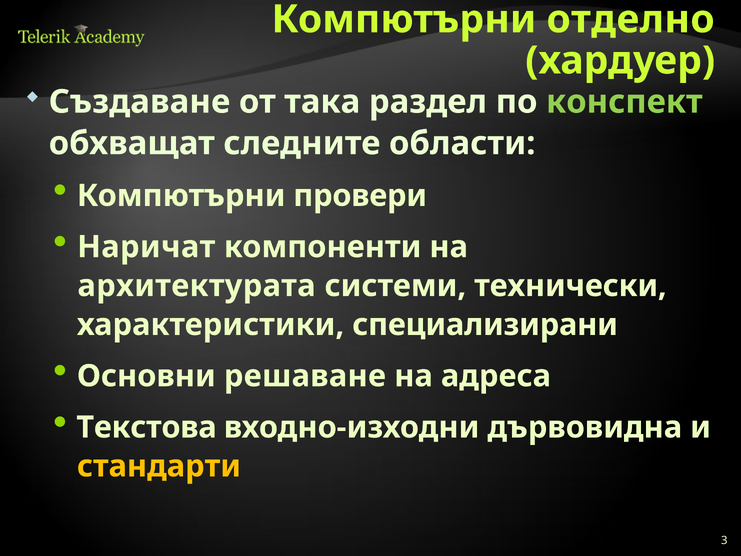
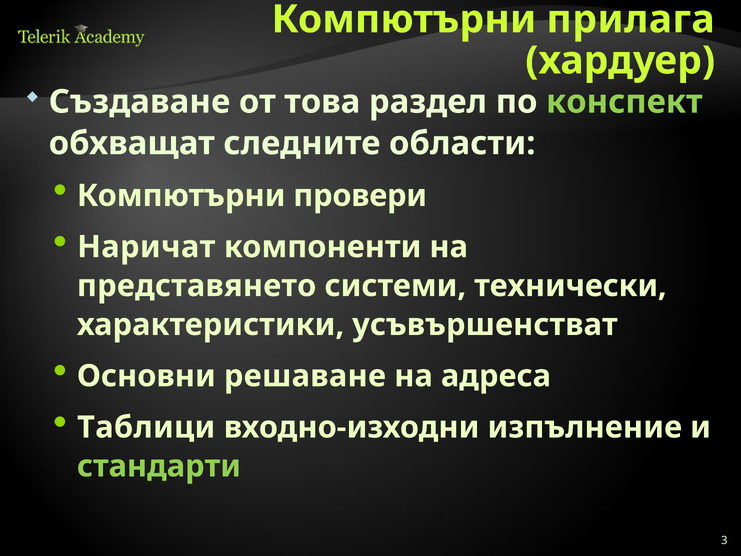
отделно: отделно -> прилага (631, 19)
така: така -> това (322, 102)
архитектурата: архитектурата -> представянето (197, 286)
специализирани: специализирани -> усъвършенстват (485, 325)
Текстова: Текстова -> Таблици (146, 427)
дървовидна: дървовидна -> изпълнение (585, 427)
стандарти colour: yellow -> light green (159, 466)
